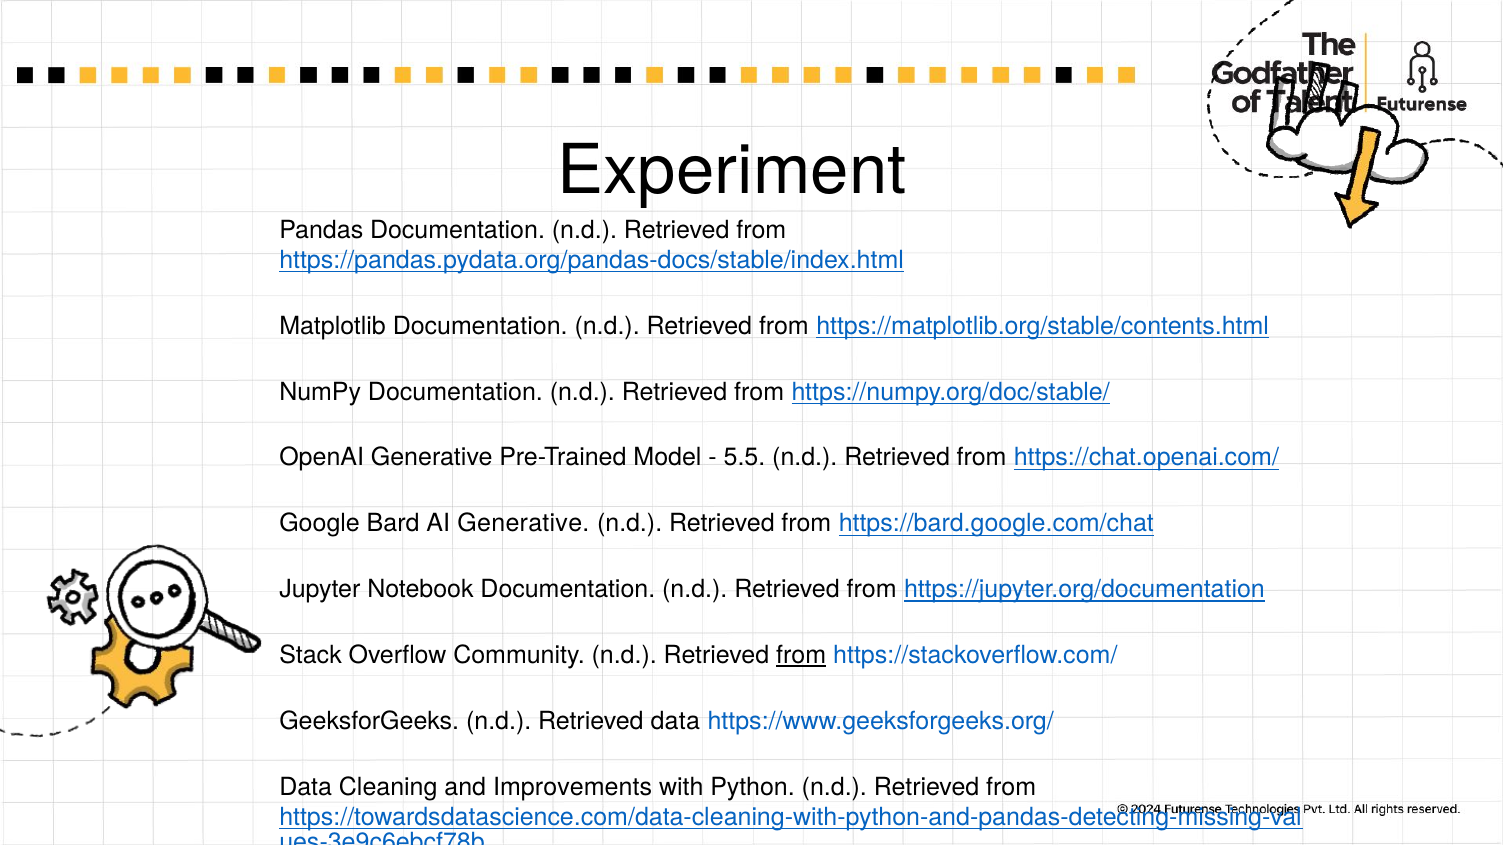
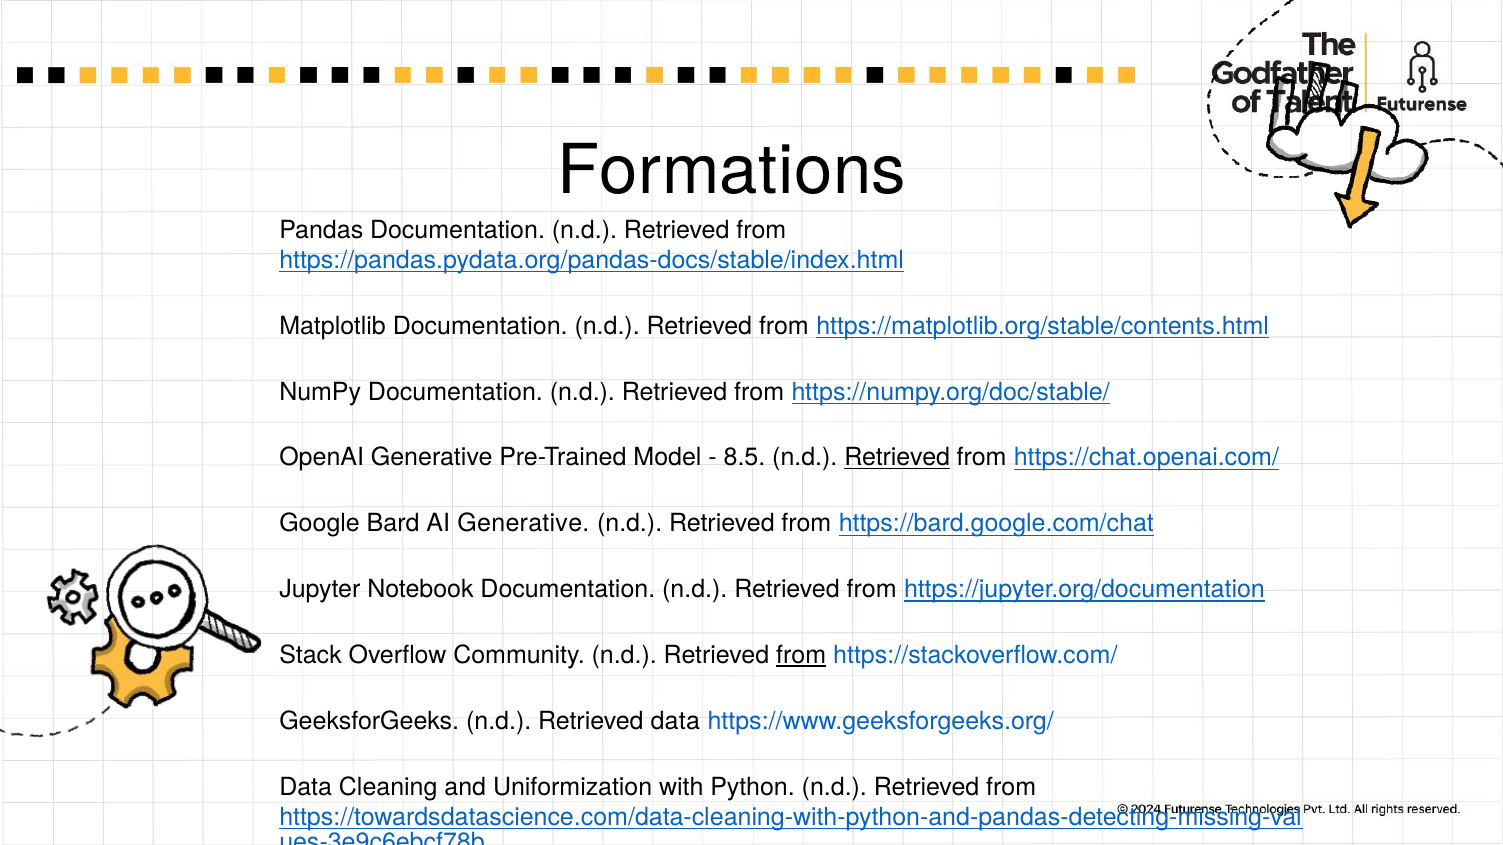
Experiment: Experiment -> Formations (732, 171)
5.5: 5.5 -> 8.5 (744, 458)
Retrieved underline: none -> present (897, 458)
Improvements: Improvements -> Uniformization (573, 788)
